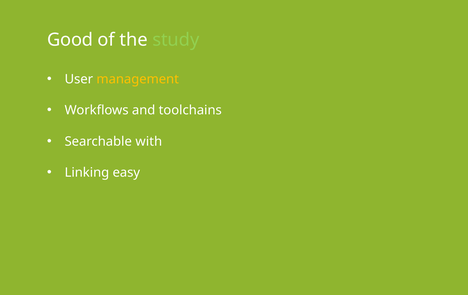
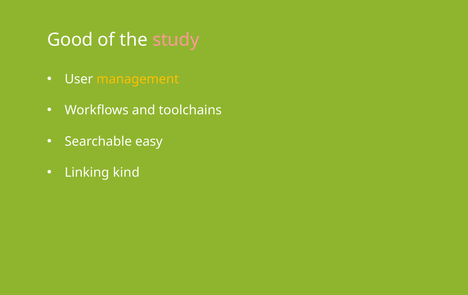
study colour: light green -> pink (176, 40)
with: with -> easy (149, 142)
easy: easy -> kind (126, 173)
